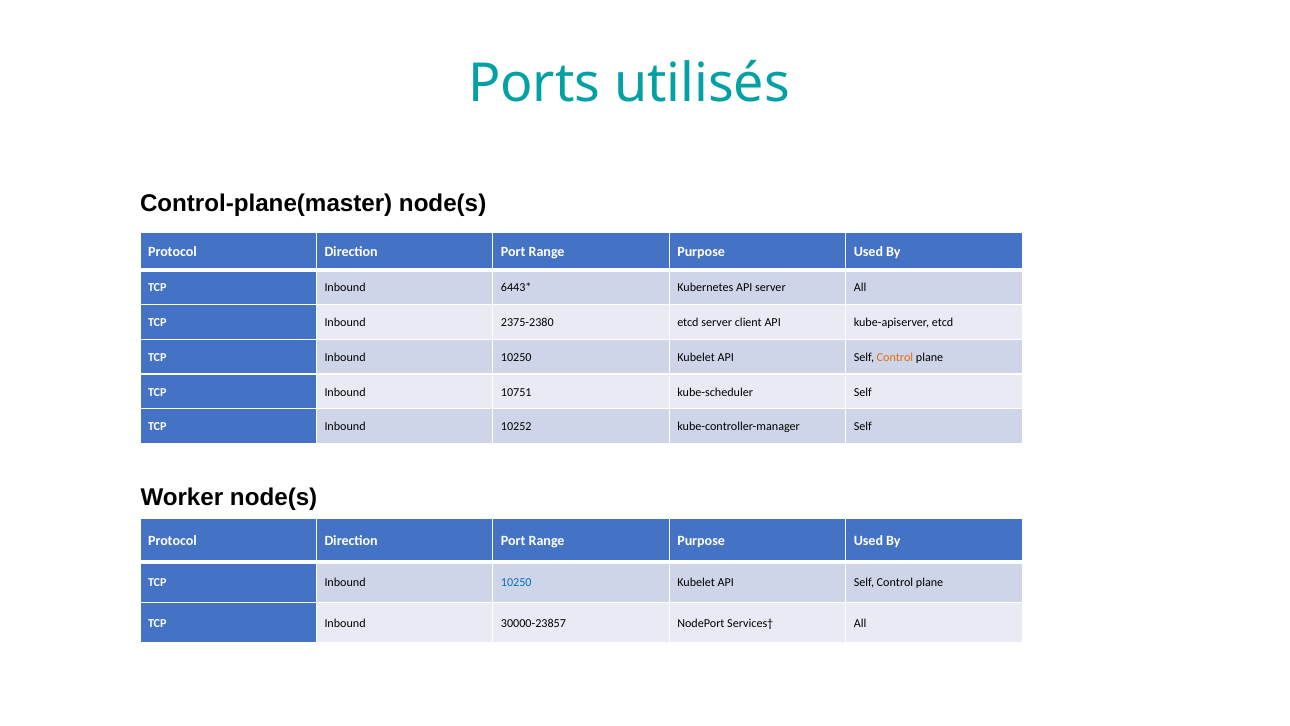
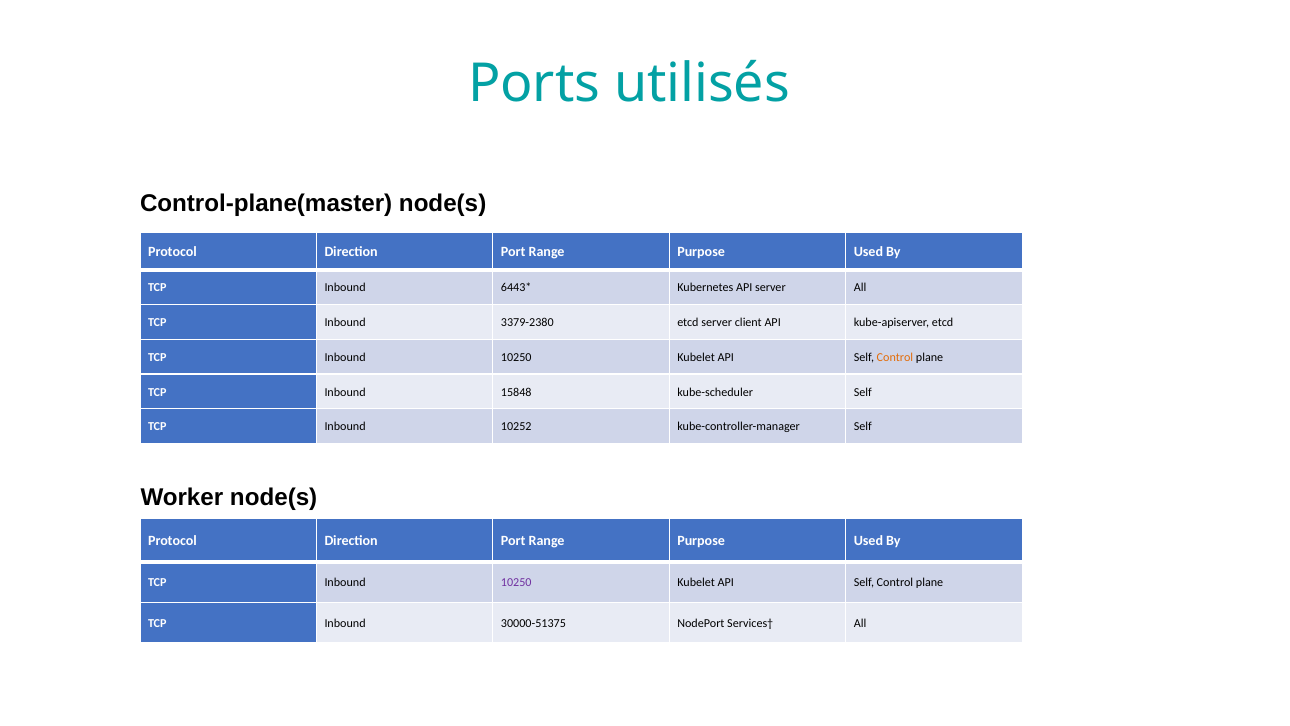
2375-2380: 2375-2380 -> 3379-2380 (527, 322)
10751: 10751 -> 15848 (516, 392)
10250 colour: blue -> purple (516, 582)
30000-23857: 30000-23857 -> 30000-51375 (533, 623)
